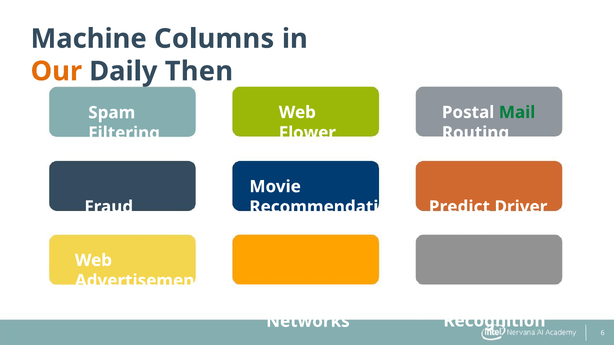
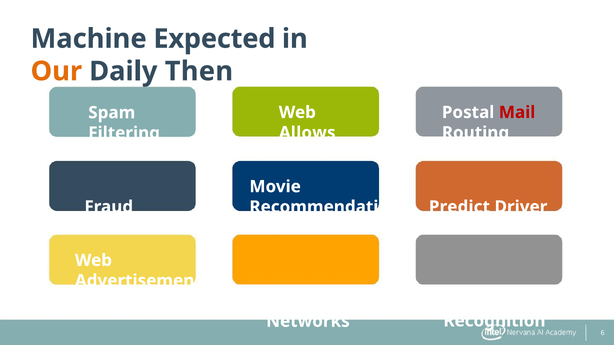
Columns: Columns -> Expected (214, 39)
Mail colour: green -> red (517, 113)
Flower: Flower -> Allows (307, 133)
